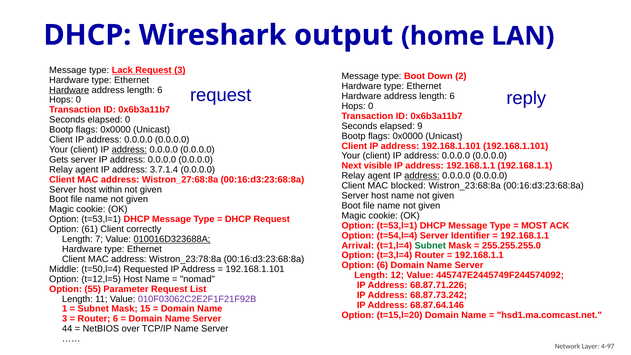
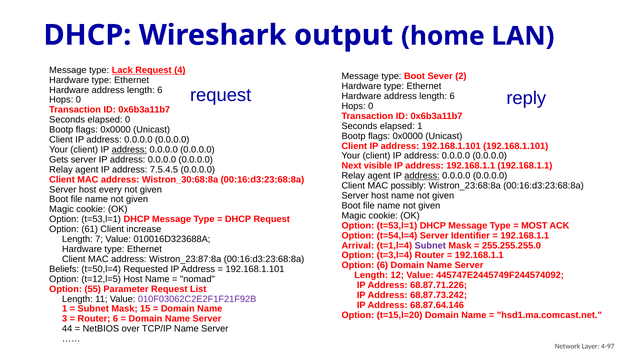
Request 3: 3 -> 4 (180, 70)
Down: Down -> Sever (440, 76)
Hardware underline: present -> none (69, 90)
elapsed 9: 9 -> 1 (420, 126)
3.7.1.4: 3.7.1.4 -> 7.5.4.5 (164, 170)
Wistron_27:68:8a: Wistron_27:68:8a -> Wistron_30:68:8a (180, 180)
blocked: blocked -> possibly (408, 186)
within: within -> every (110, 189)
correctly: correctly -> increase (144, 229)
010016D323688A underline: present -> none (172, 239)
Subnet colour: green -> purple (430, 245)
Wistron_23:78:8a: Wistron_23:78:8a -> Wistron_23:87:8a (185, 259)
Middle: Middle -> Beliefs (64, 269)
